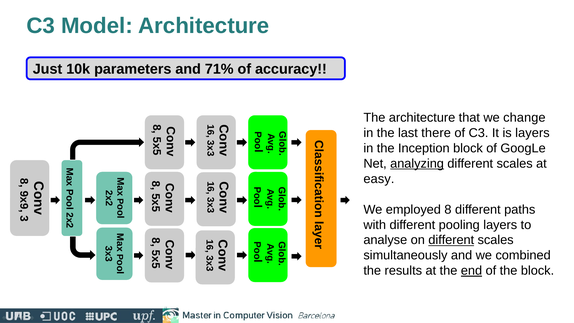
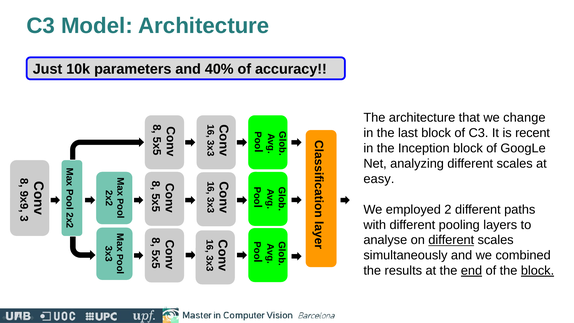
71%: 71% -> 40% (219, 69)
last there: there -> block (436, 133)
is layers: layers -> recent (533, 133)
analyzing underline: present -> none (417, 164)
employed 8: 8 -> 2 (448, 209)
block underline: none -> present (537, 271)
